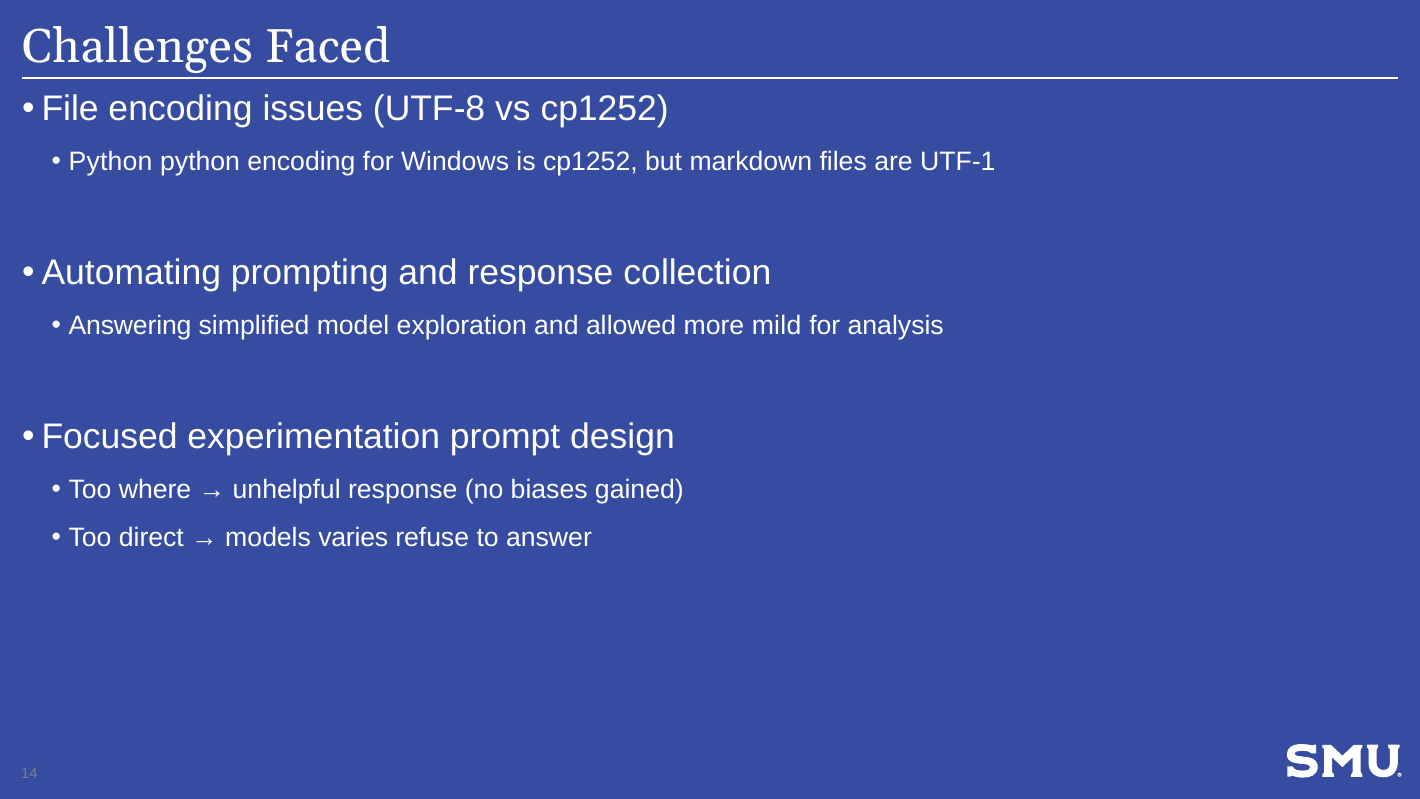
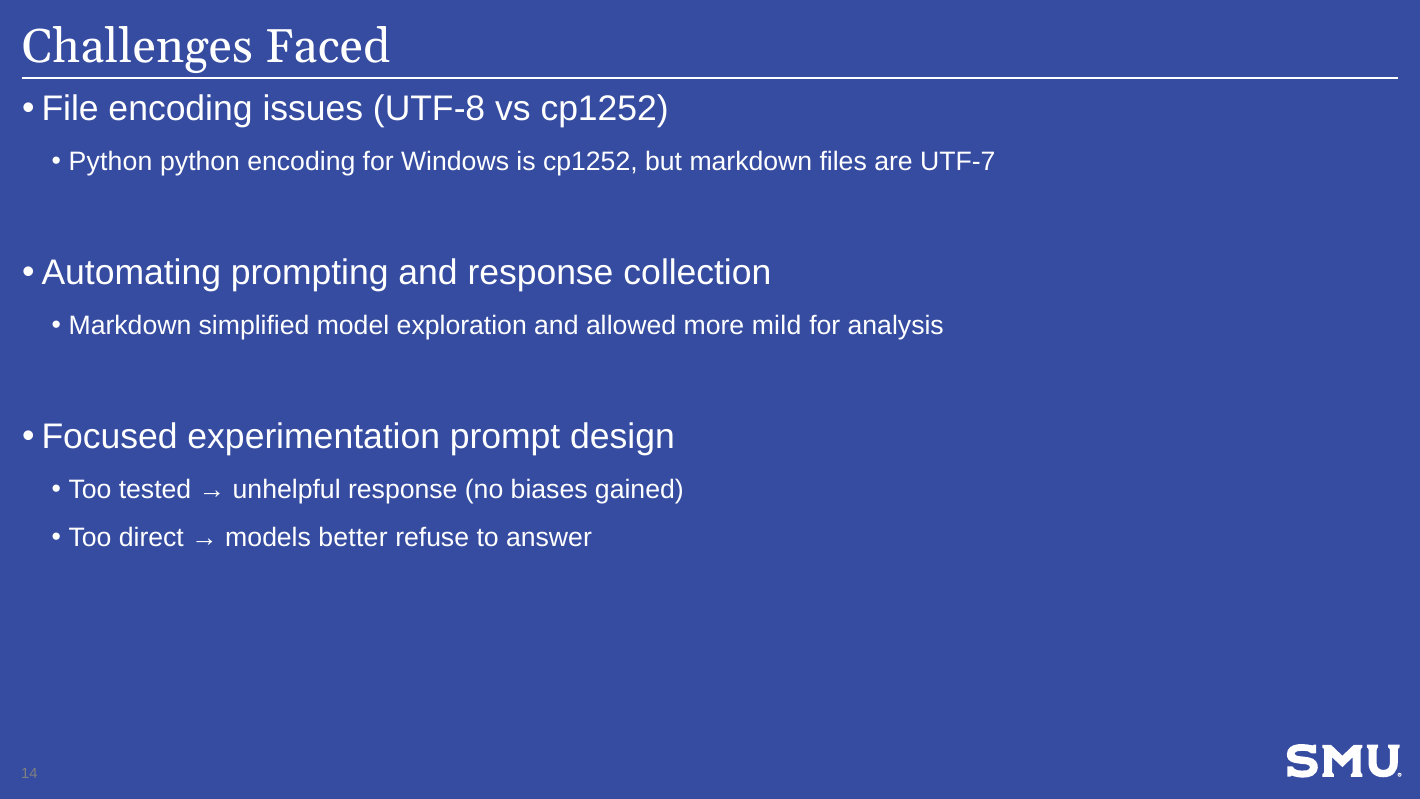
UTF-1: UTF-1 -> UTF-7 (958, 161)
Answering: Answering -> Markdown (130, 325)
where: where -> tested (155, 489)
varies: varies -> better (353, 537)
